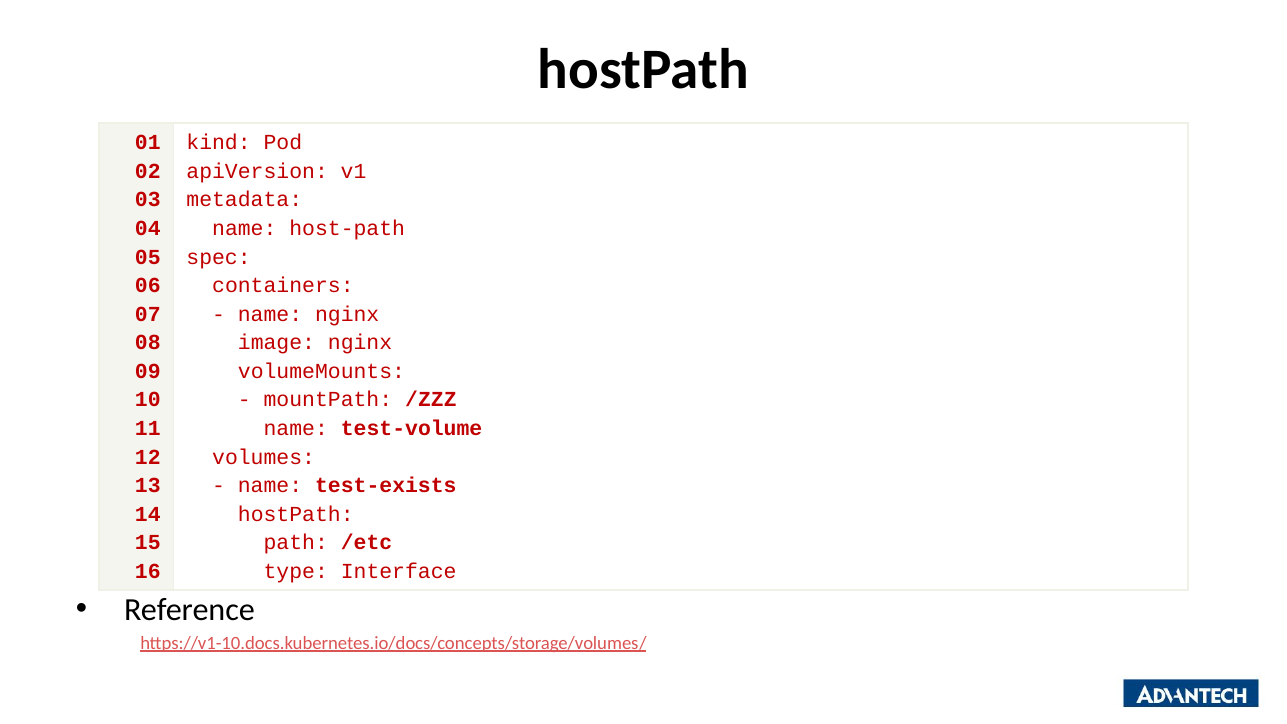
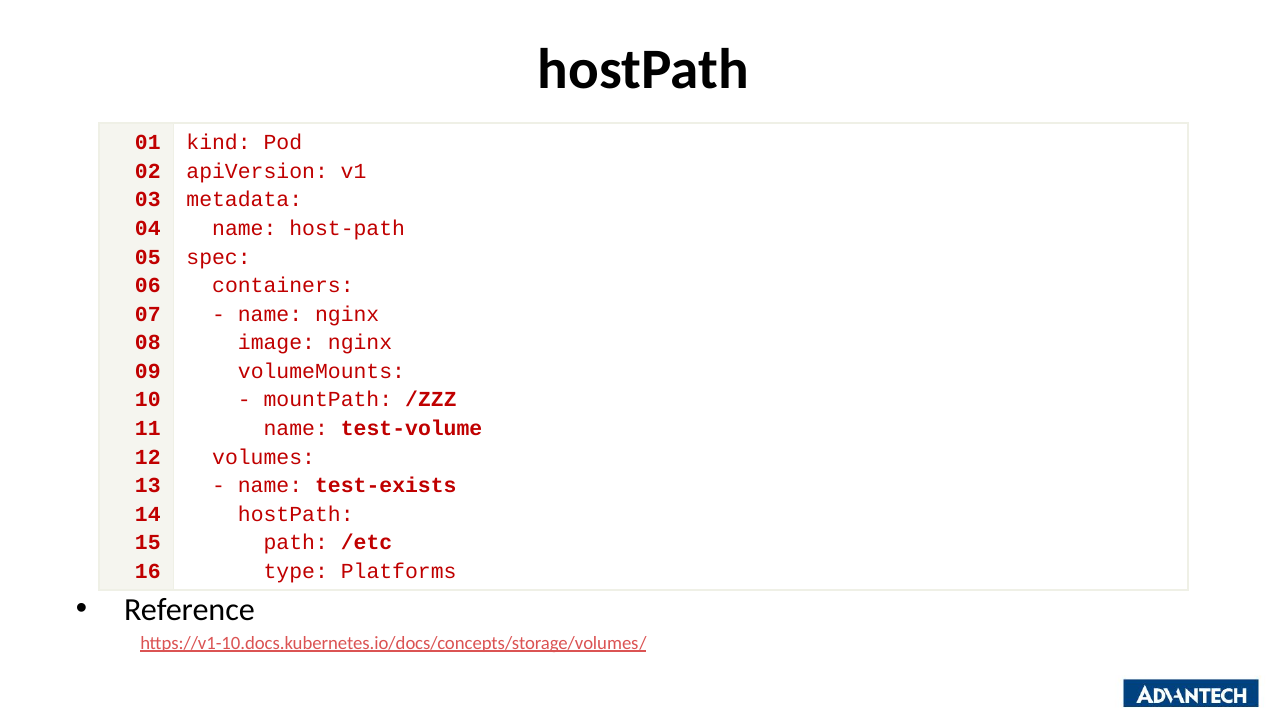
Interface: Interface -> Platforms (399, 571)
